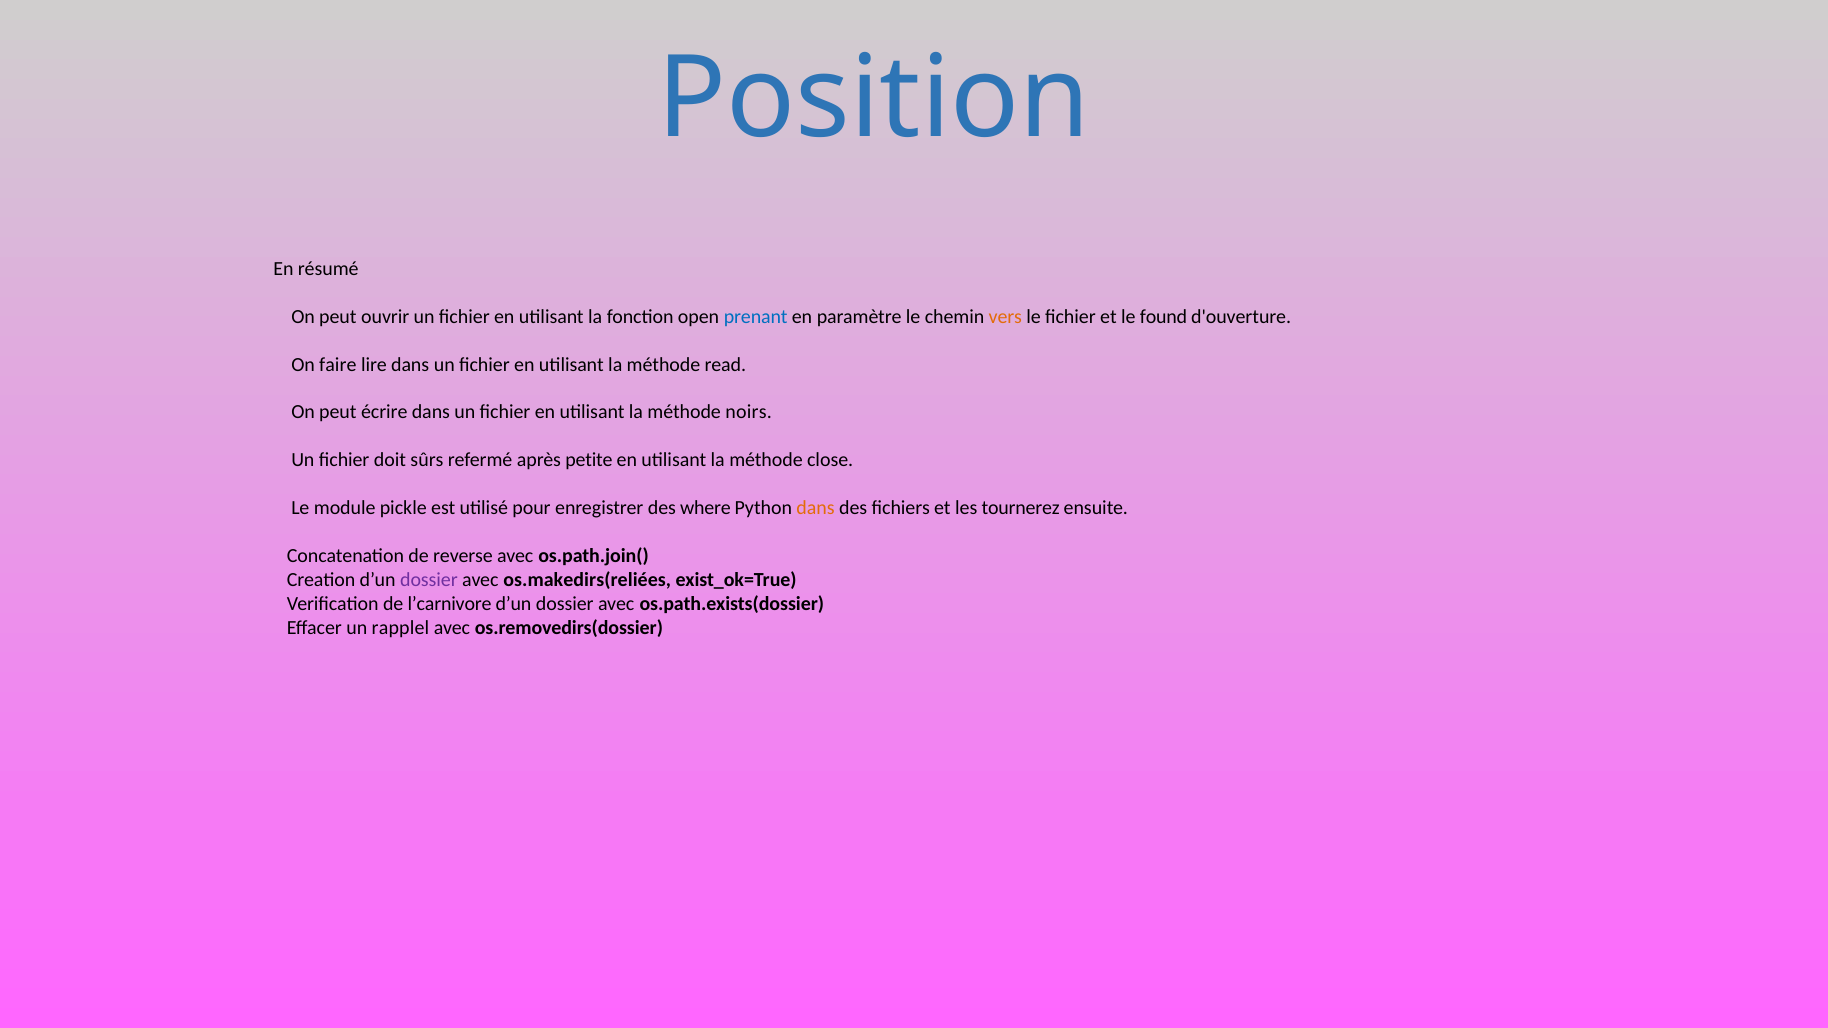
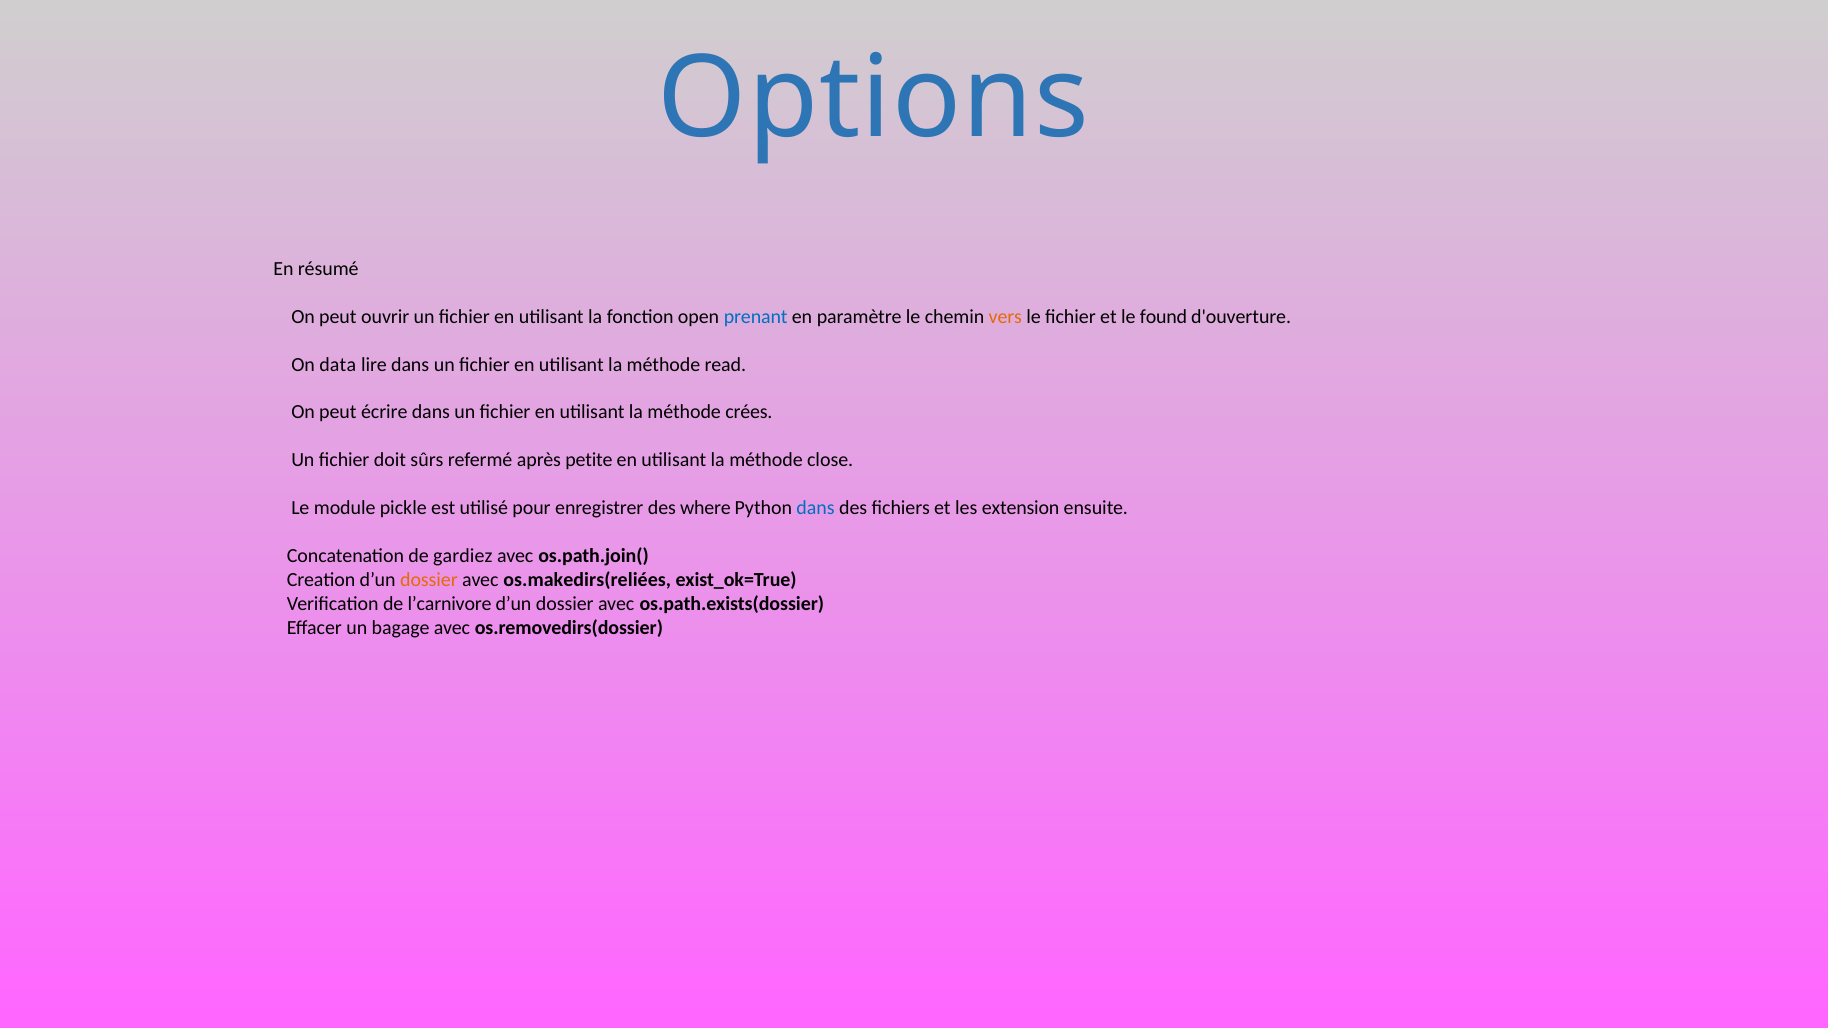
Position: Position -> Options (873, 99)
faire: faire -> data (338, 365)
noirs: noirs -> crées (749, 412)
dans colour: orange -> blue (816, 508)
tournerez: tournerez -> extension (1021, 508)
reverse: reverse -> gardiez (463, 556)
dossier colour: purple -> orange (429, 580)
rapplel: rapplel -> bagage (401, 628)
